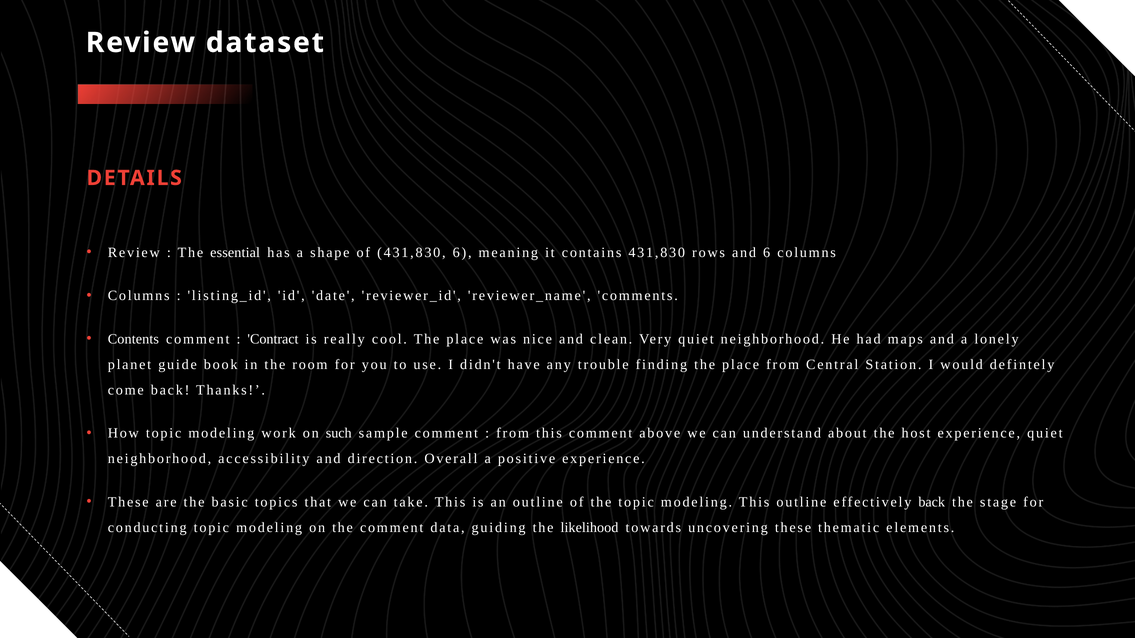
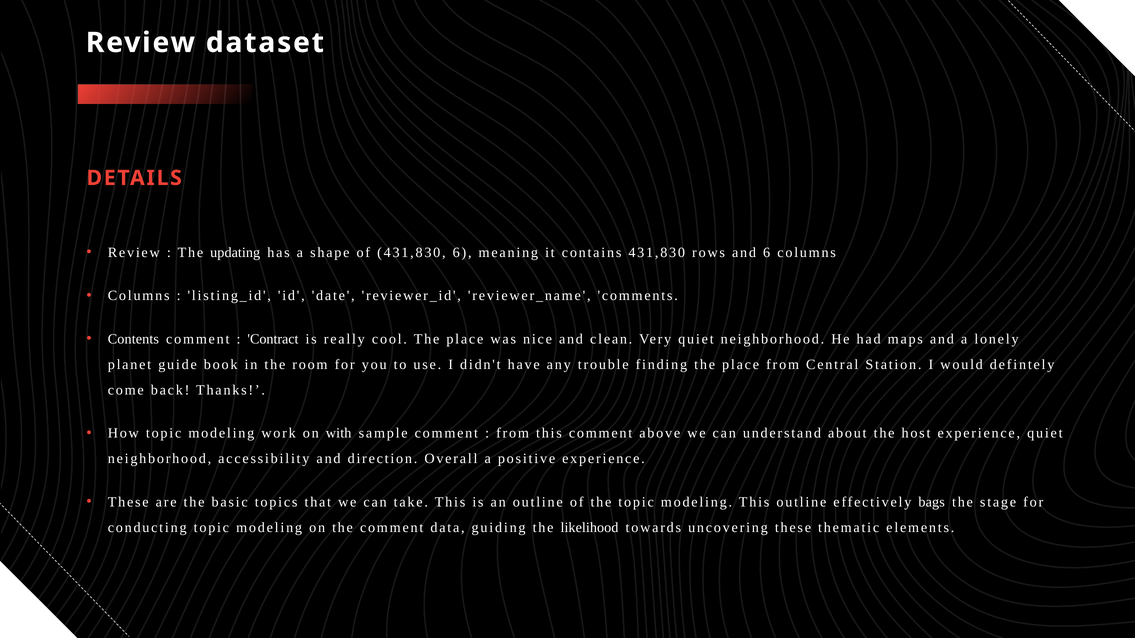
essential: essential -> updating (235, 253)
such: such -> with (339, 434)
effectively back: back -> bags (932, 502)
